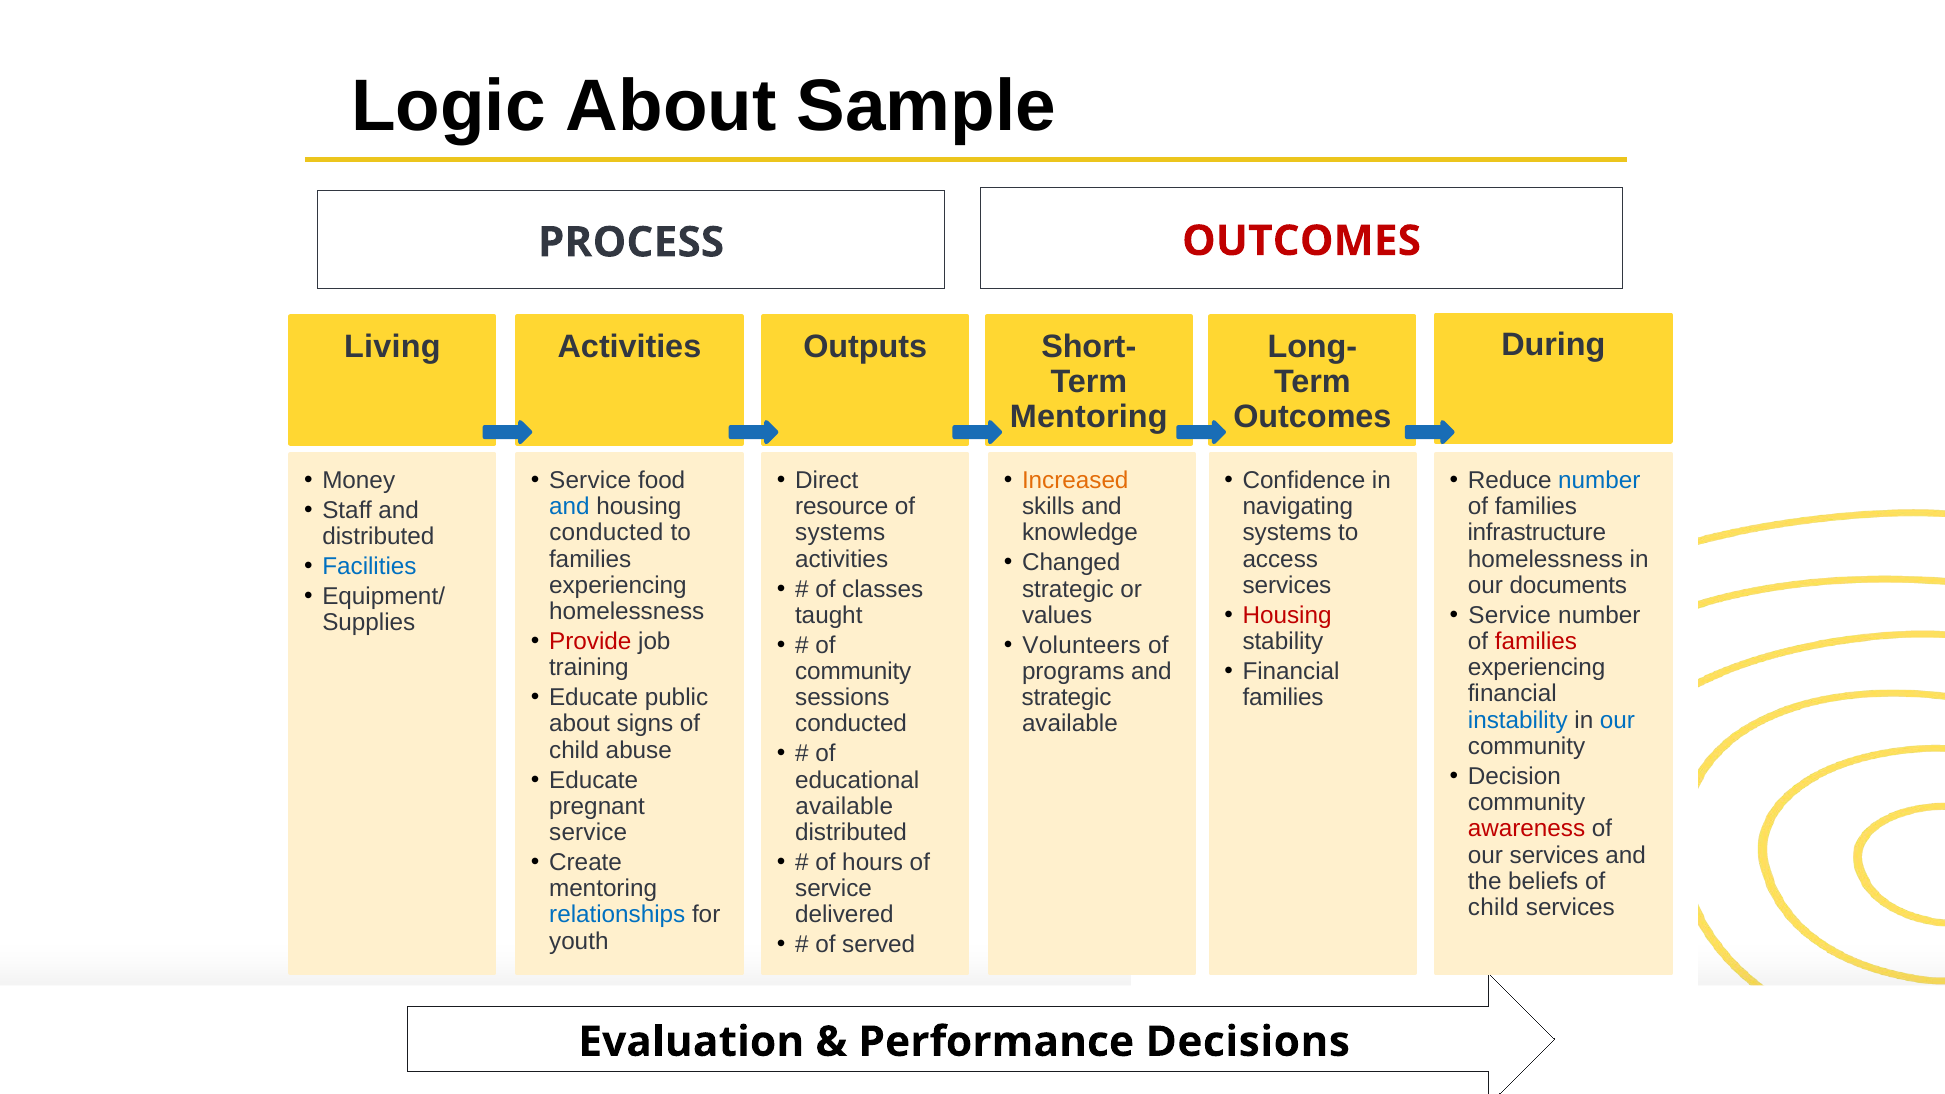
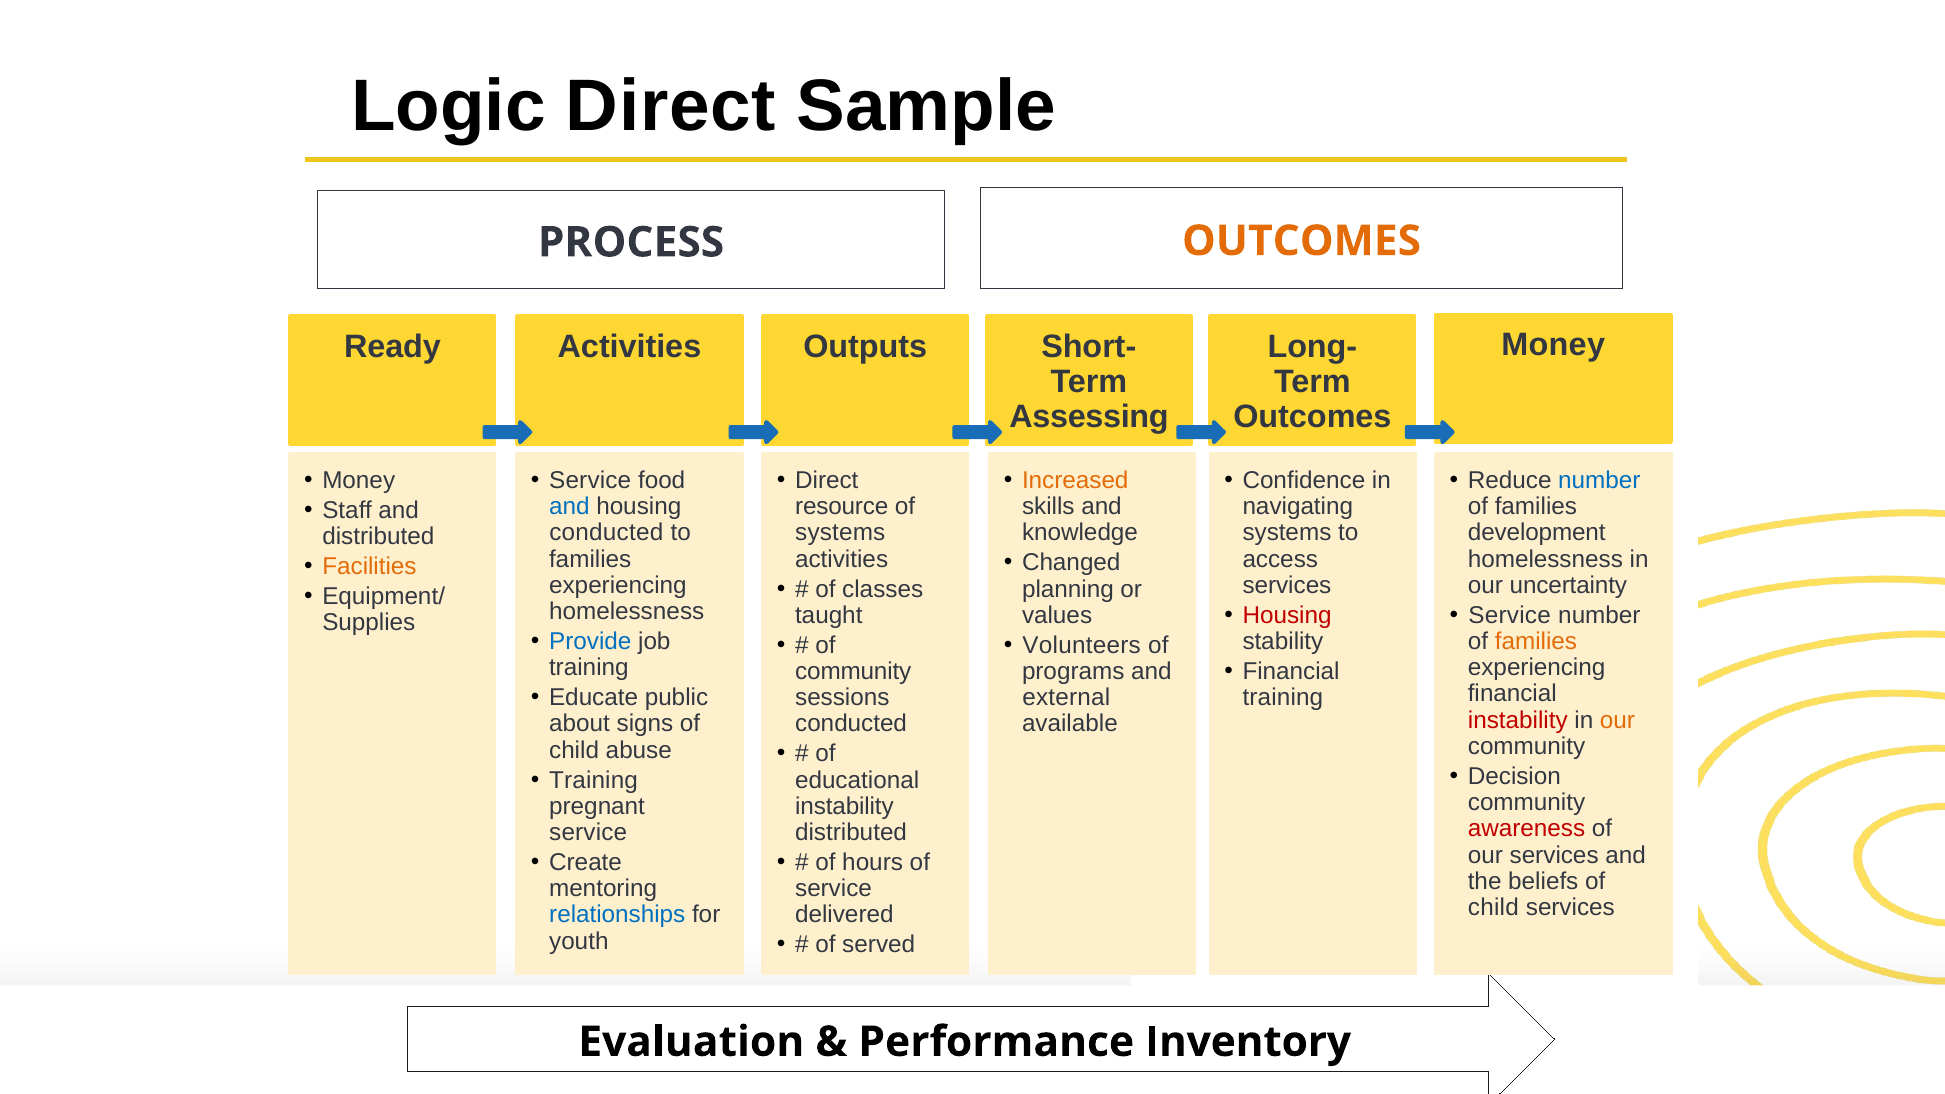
Logic About: About -> Direct (671, 106)
OUTCOMES colour: red -> orange (1302, 241)
During: During -> Money (1553, 345)
Living: Living -> Ready (392, 347)
Mentoring: Mentoring -> Assessing (1089, 417)
infrastructure: infrastructure -> development (1537, 533)
Facilities colour: blue -> orange (369, 566)
documents: documents -> uncertainty (1568, 585)
strategic: strategic -> planning (1068, 589)
Provide colour: red -> blue (590, 642)
families colour: red -> orange (1536, 642)
strategic: strategic -> external (1066, 698)
families: families -> training (1283, 698)
instability colour: blue -> red (1518, 720)
our colour: blue -> orange (1617, 720)
Educate: Educate -> Training (594, 780)
available: available -> instability (844, 806)
Decisions: Decisions -> Inventory (1248, 1042)
